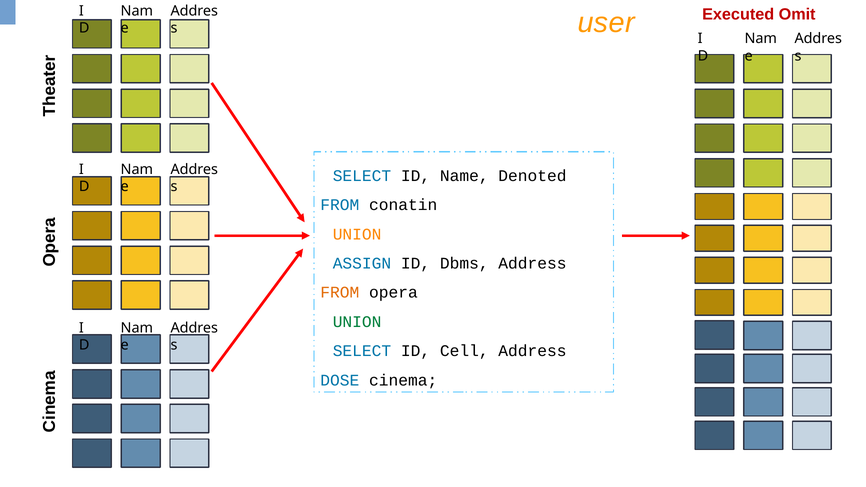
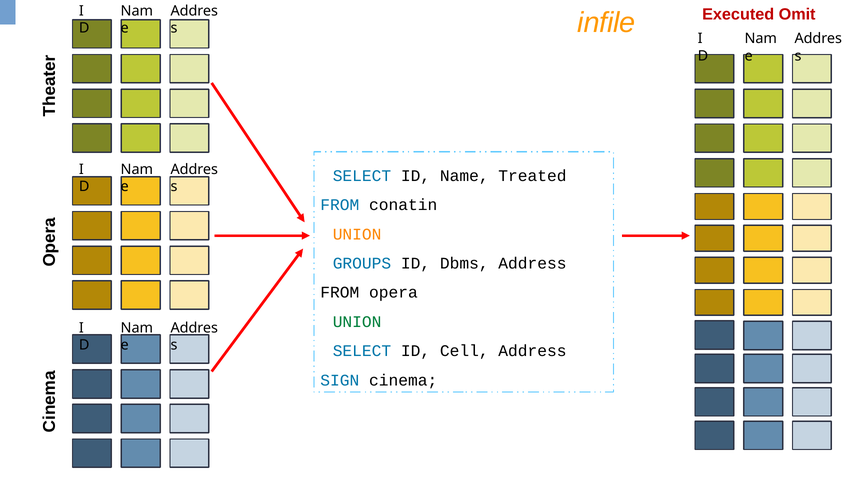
user: user -> infile (606, 23)
Denoted: Denoted -> Treated (532, 176)
ASSIGN: ASSIGN -> GROUPS (362, 263)
FROM colour: orange -> black (340, 293)
DOSE: DOSE -> SIGN (340, 380)
